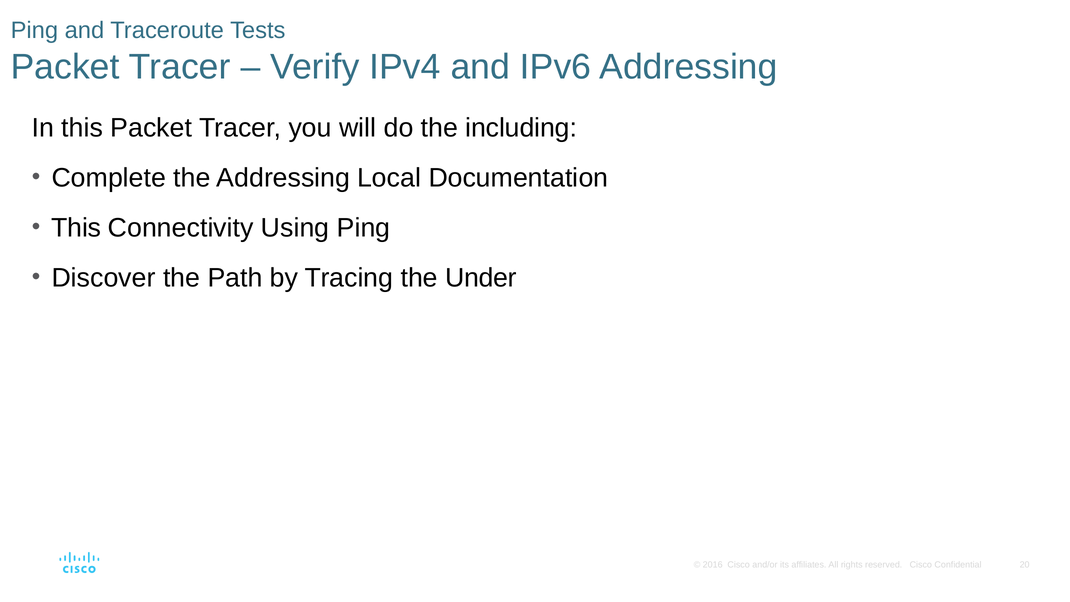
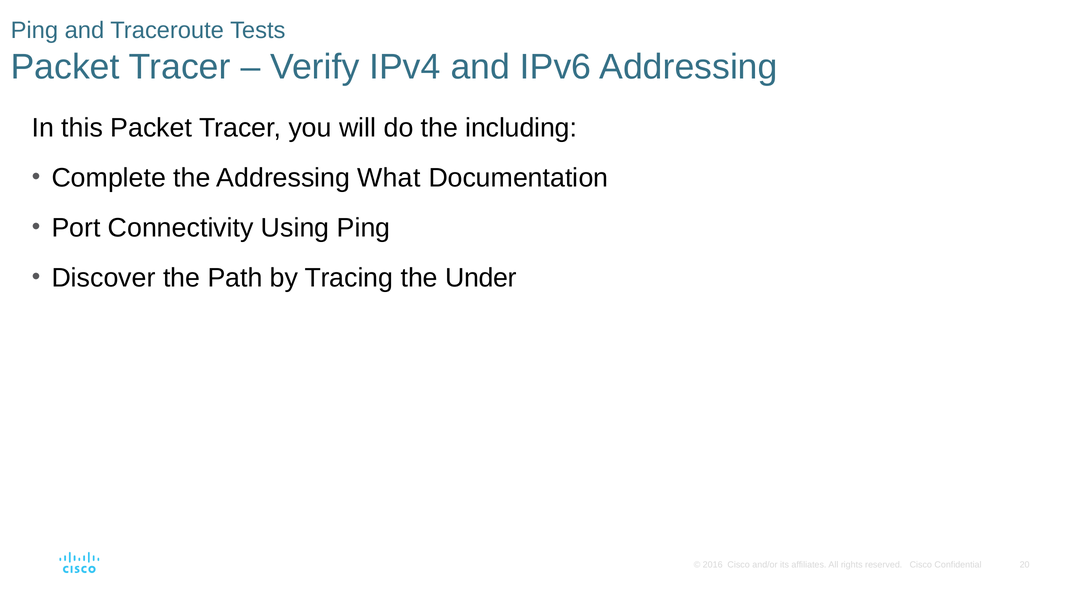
Local: Local -> What (389, 178)
This: This -> Port (76, 228)
